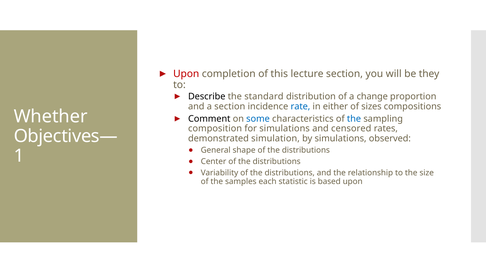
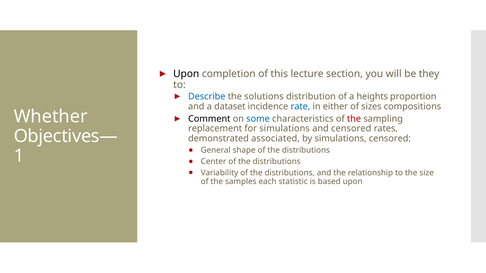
Upon colour: red -> black (186, 74)
Describe colour: black -> blue (207, 97)
standard: standard -> solutions (264, 97)
change: change -> heights (372, 97)
a section: section -> dataset (230, 106)
the colour: blue -> red (354, 119)
composition: composition -> replacement (215, 129)
simulation: simulation -> associated (275, 139)
simulations observed: observed -> censored (390, 139)
